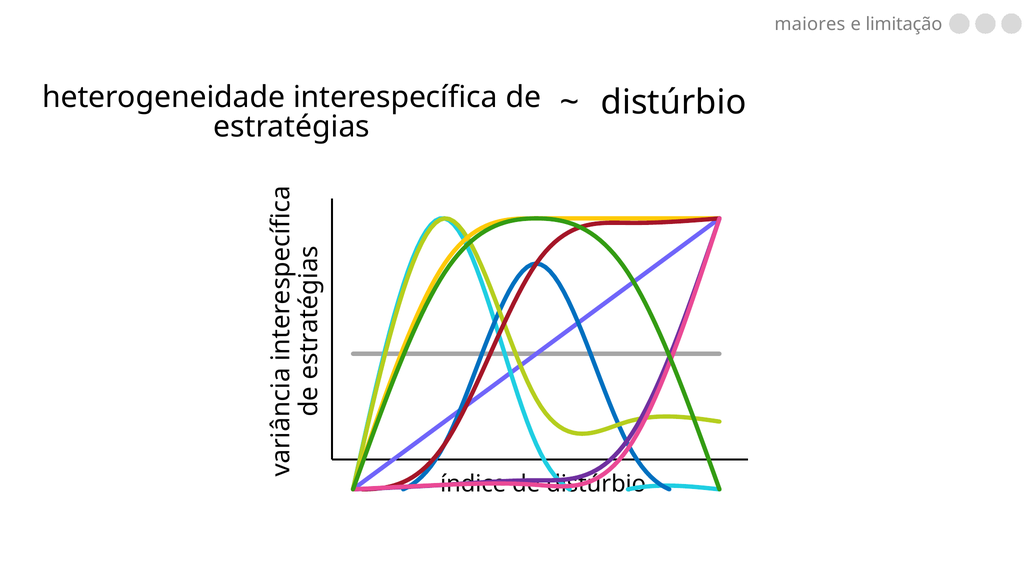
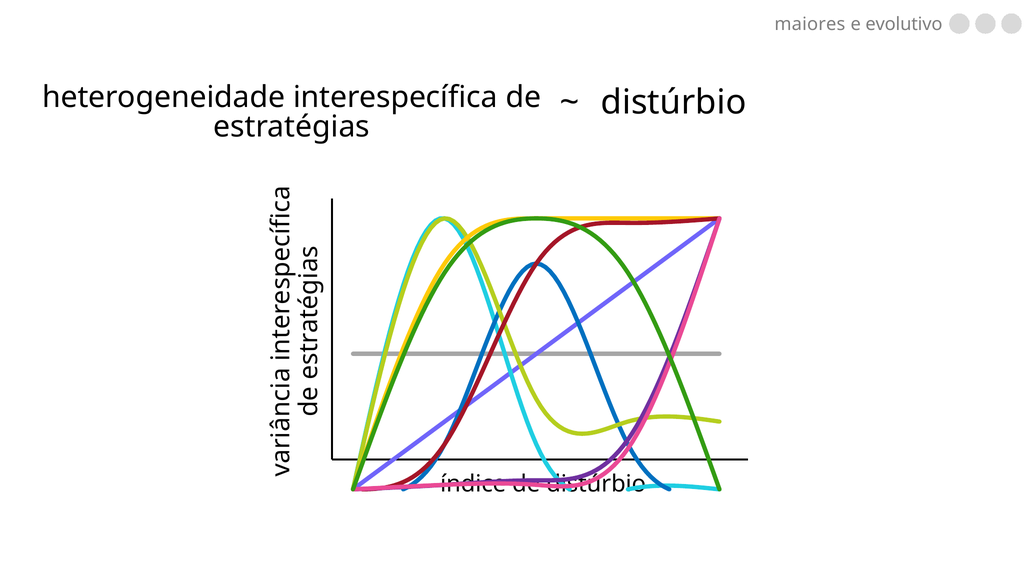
limitação: limitação -> evolutivo (904, 24)
